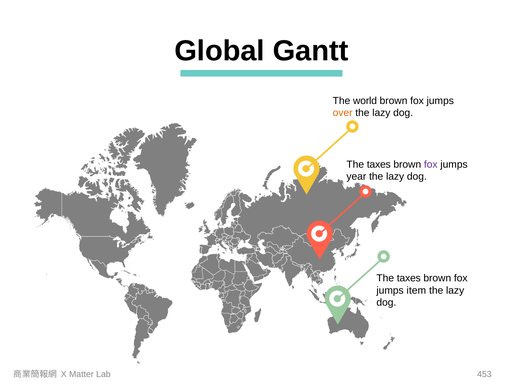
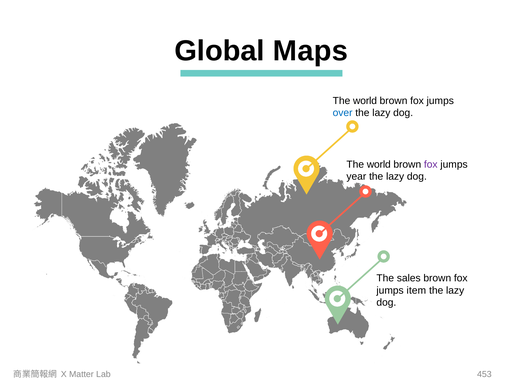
Gantt: Gantt -> Maps (310, 51)
over colour: orange -> blue (343, 113)
taxes: taxes -> world (379, 165)
taxes: taxes -> sales (409, 278)
